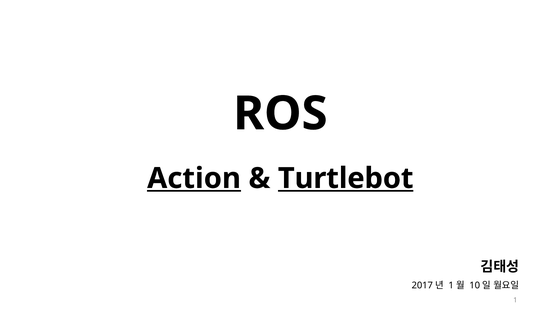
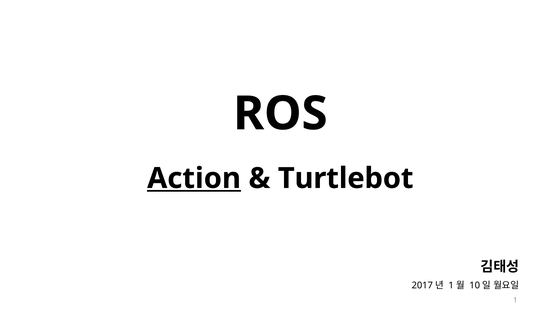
Turtlebot underline: present -> none (346, 178)
